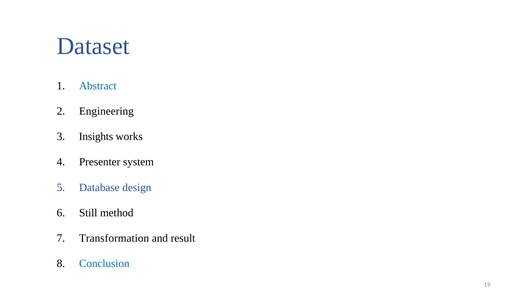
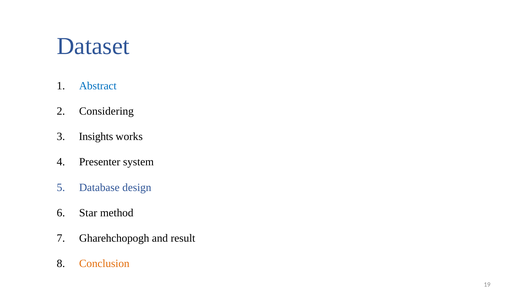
Engineering: Engineering -> Considering (106, 111)
Still: Still -> Star (88, 213)
Transformation: Transformation -> Gharehchopogh (114, 239)
Conclusion colour: blue -> orange (104, 264)
